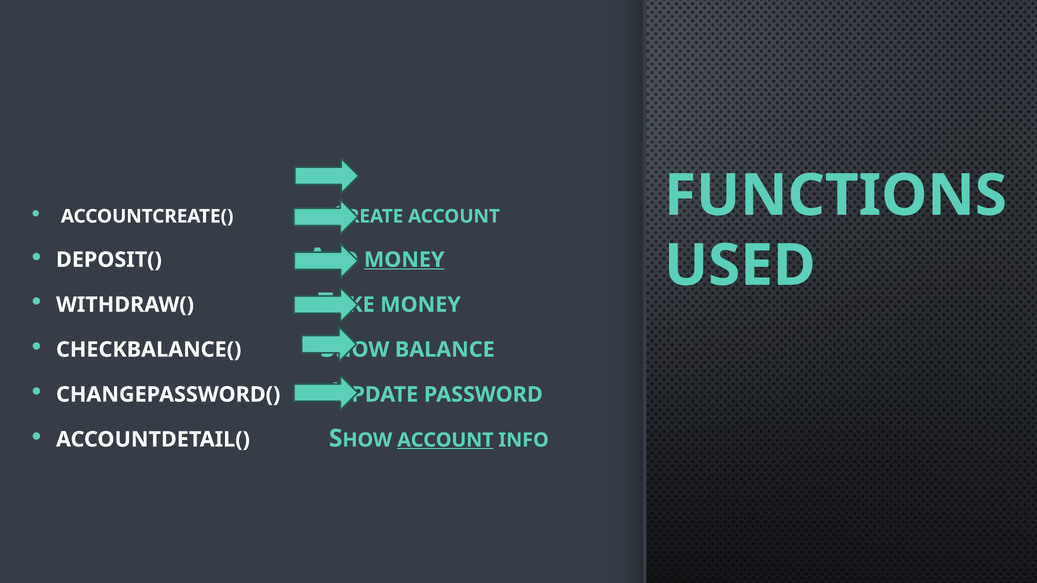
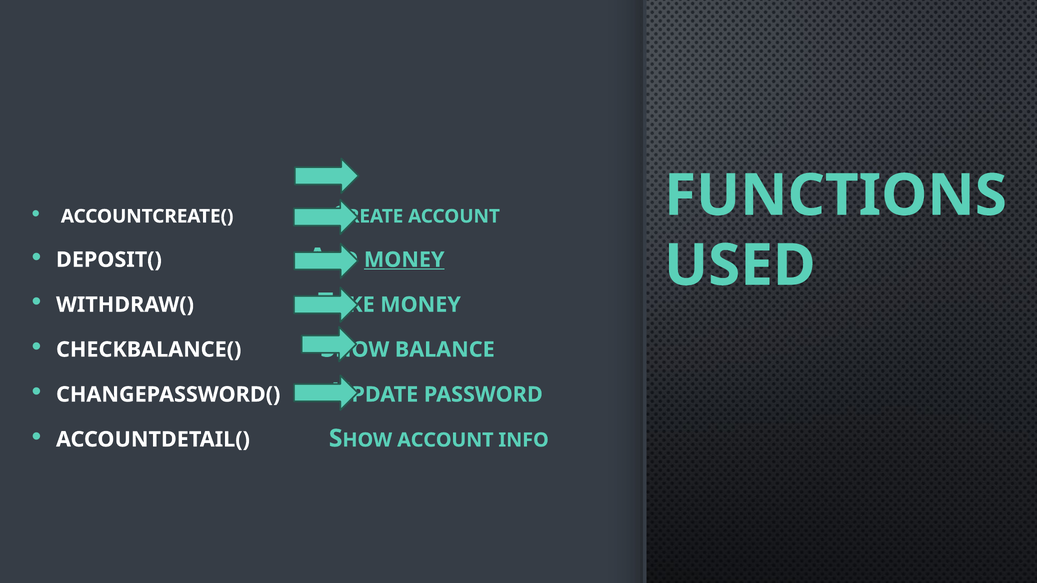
ACCOUNT underline: present -> none (445, 440)
